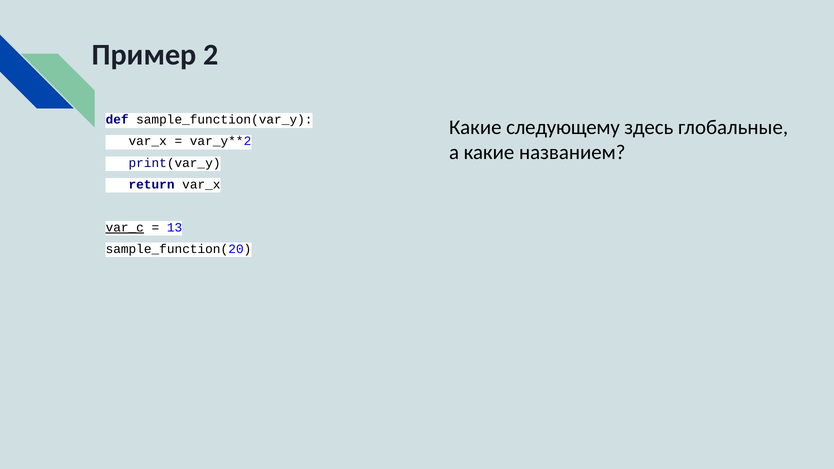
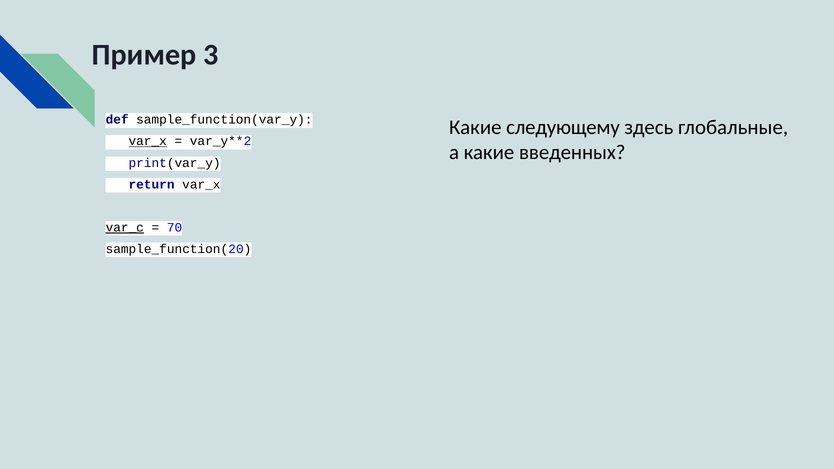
2: 2 -> 3 (211, 55)
var_x underline: none -> present (148, 141)
названием: названием -> введенных (572, 152)
13: 13 -> 70 (175, 228)
